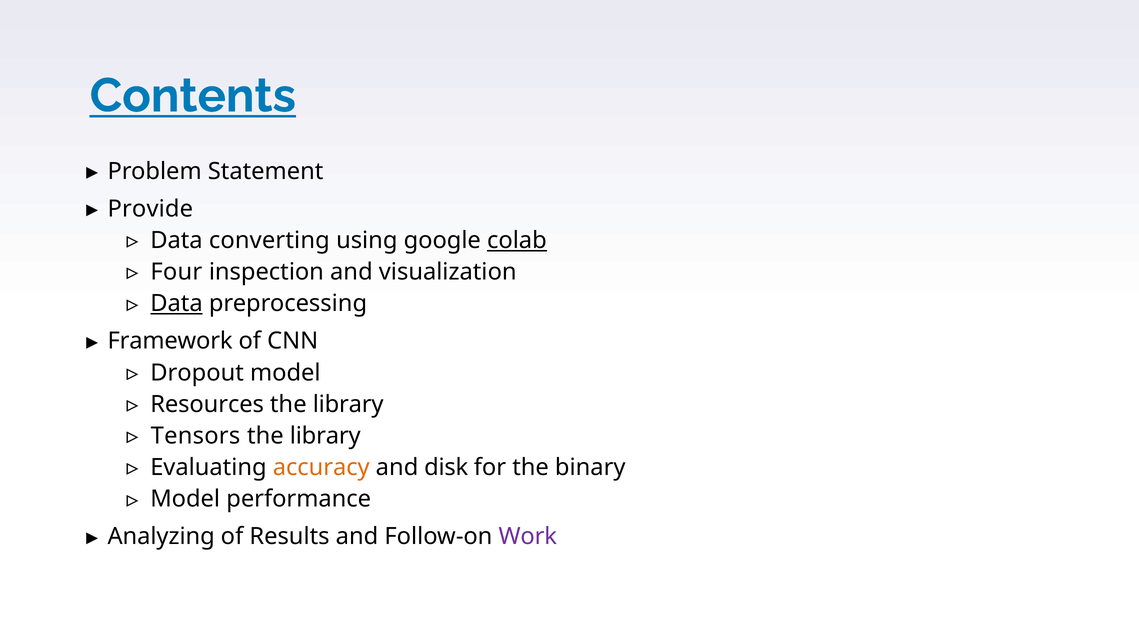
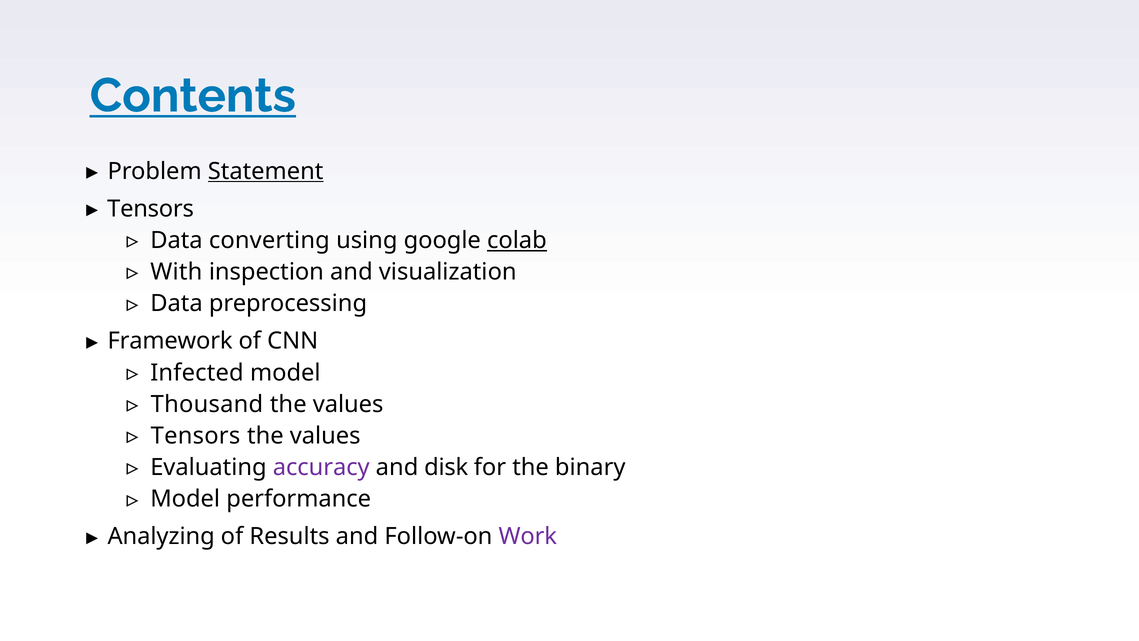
Statement underline: none -> present (266, 171)
Provide: Provide -> Tensors (151, 209)
Four: Four -> With (176, 272)
Data underline: present -> none (176, 303)
Dropout: Dropout -> Infected (197, 373)
Resources: Resources -> Thousand (207, 404)
library: library -> values (348, 404)
library: library -> values (325, 436)
accuracy colour: orange -> purple (321, 467)
